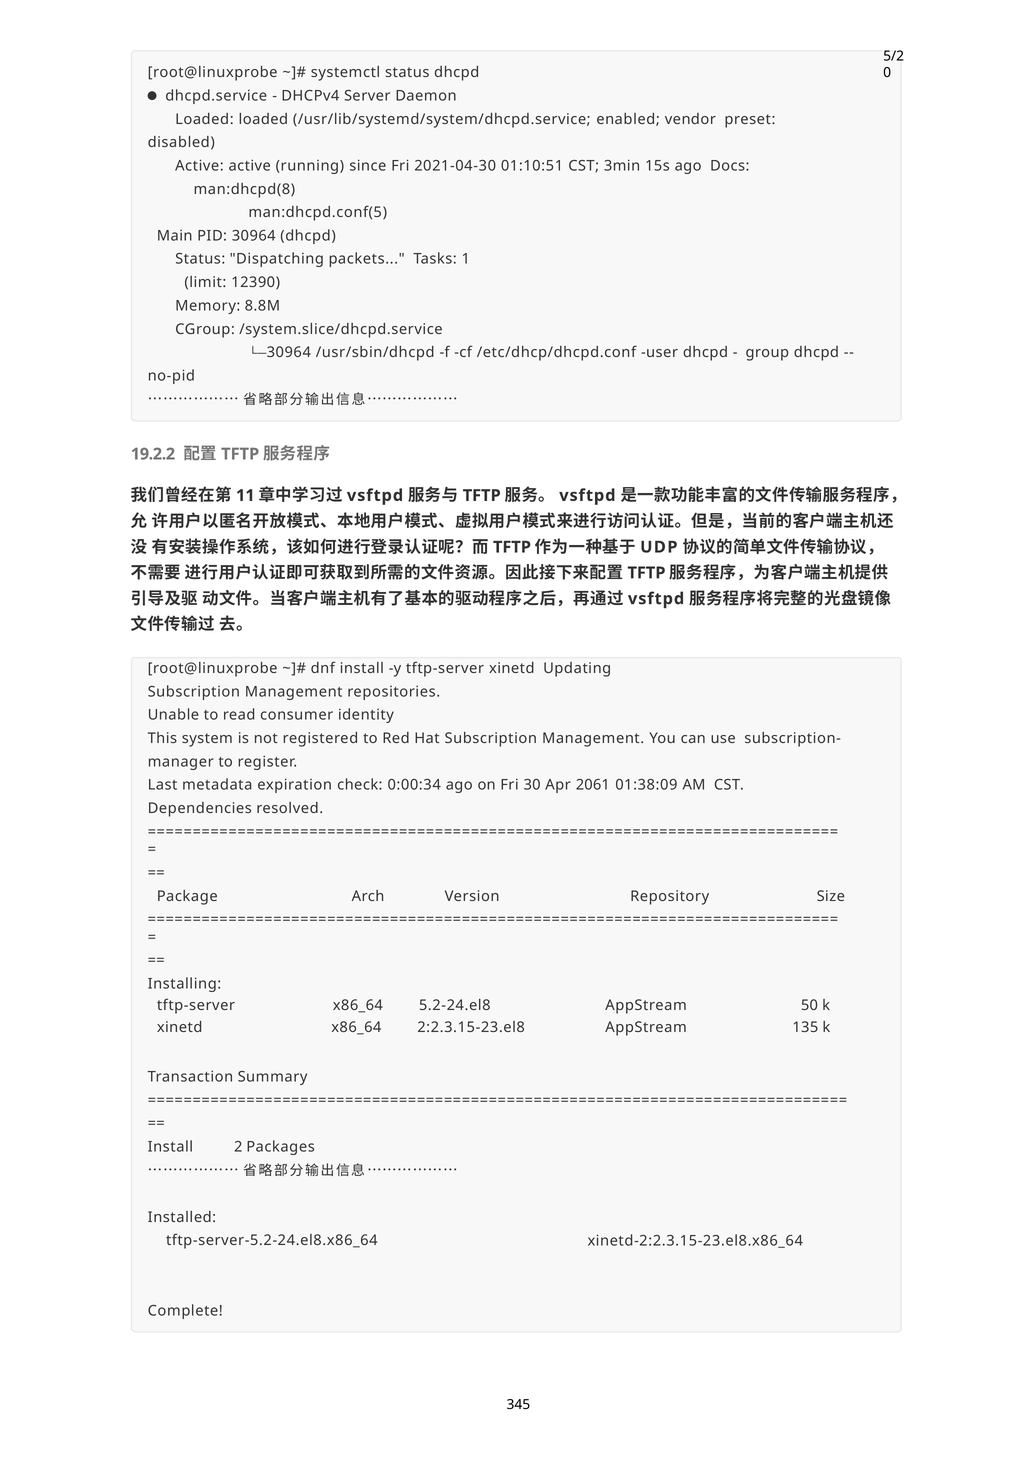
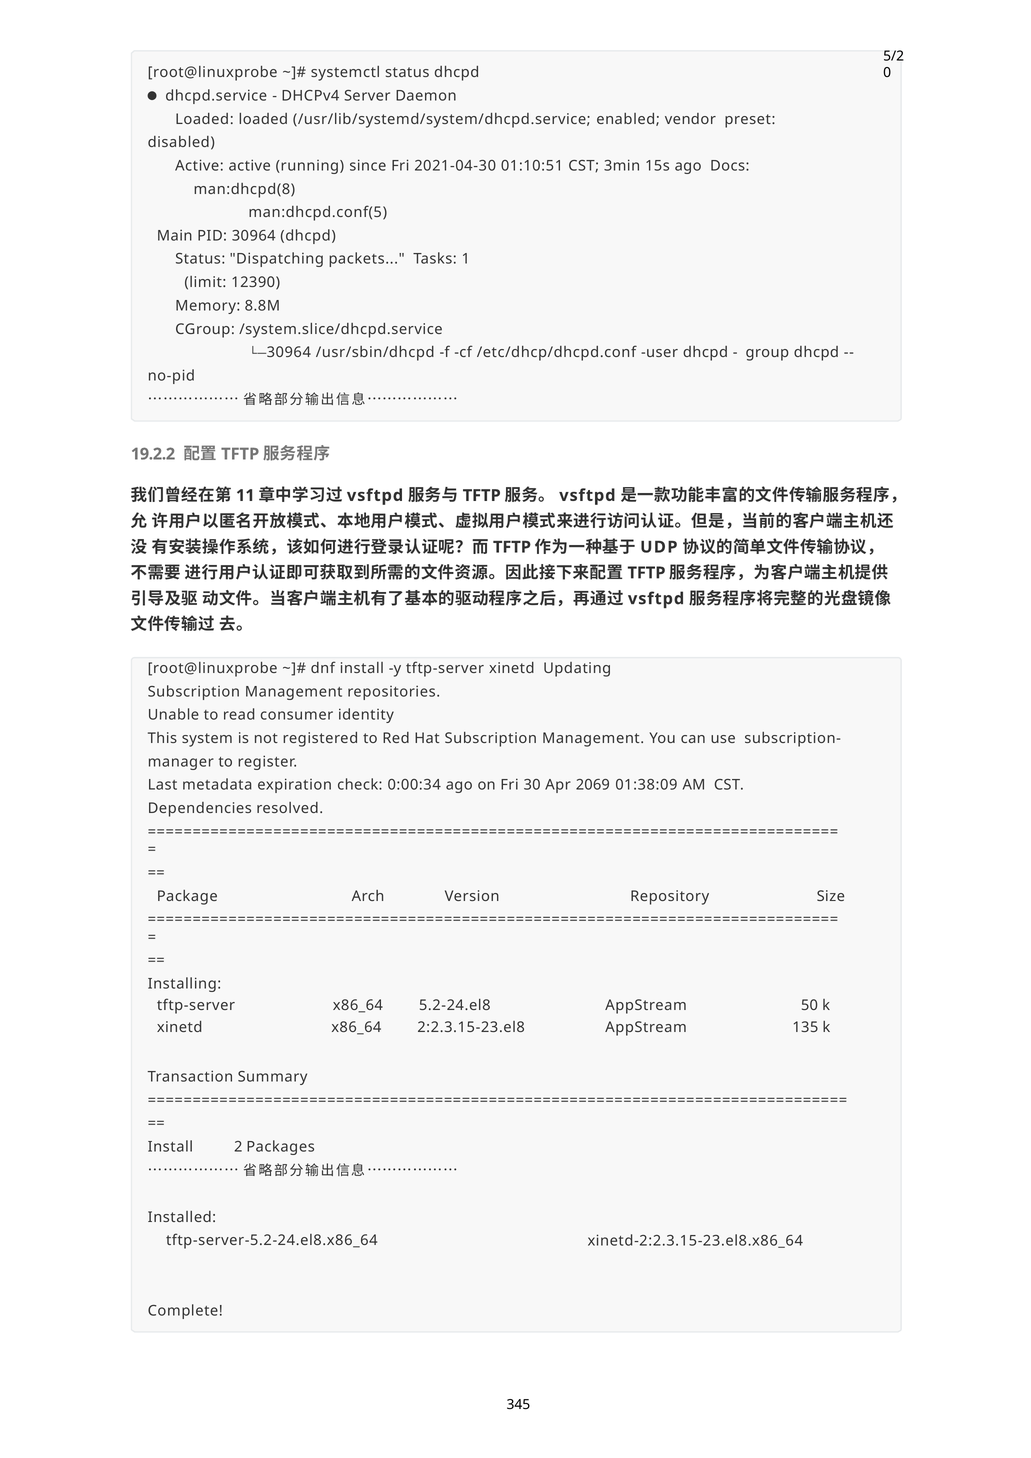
2061: 2061 -> 2069 (593, 786)
